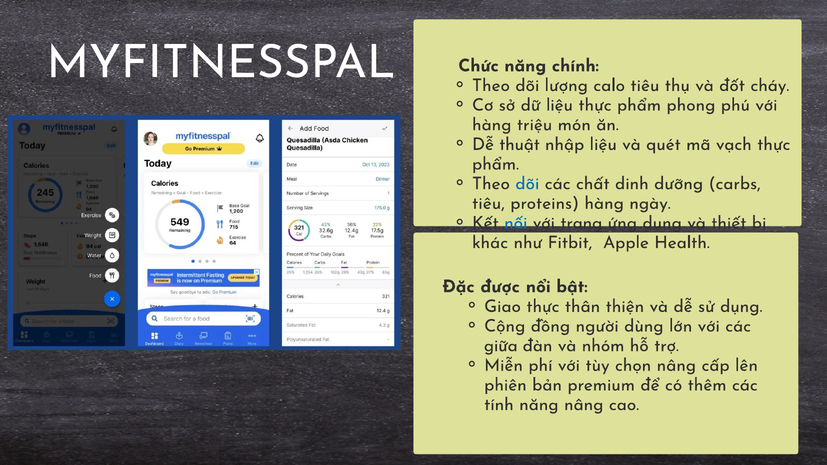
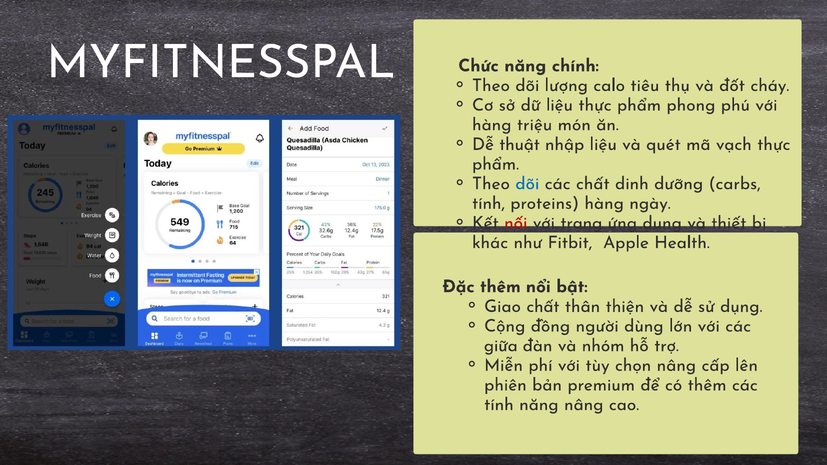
tiêu: tiêu -> tính (488, 203)
nối colour: blue -> red (516, 223)
Đặc được: được -> thêm (500, 287)
Giao thực: thực -> chất (543, 306)
